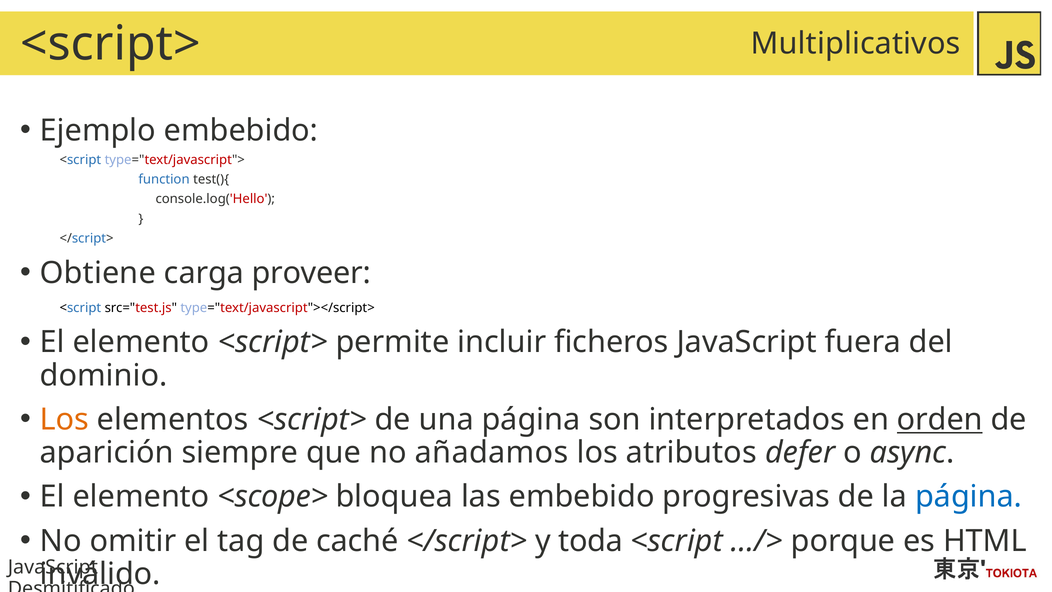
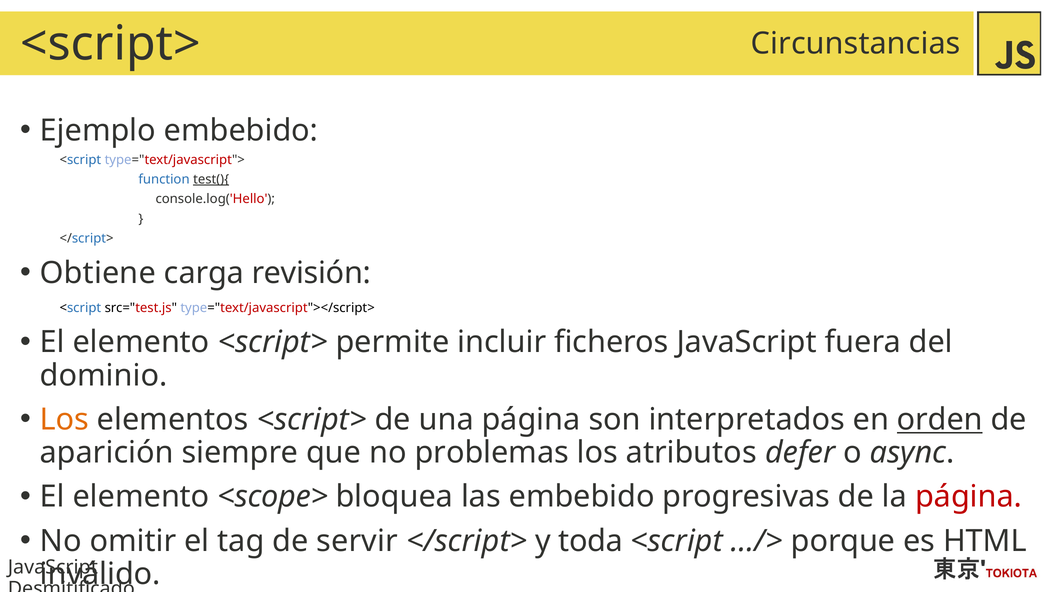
Multiplicativos: Multiplicativos -> Circunstancias (856, 44)
test(){ underline: none -> present (211, 179)
proveer: proveer -> revisión (311, 273)
añadamos: añadamos -> problemas (492, 452)
página colour: blue -> red (969, 497)
caché: caché -> servir (357, 541)
